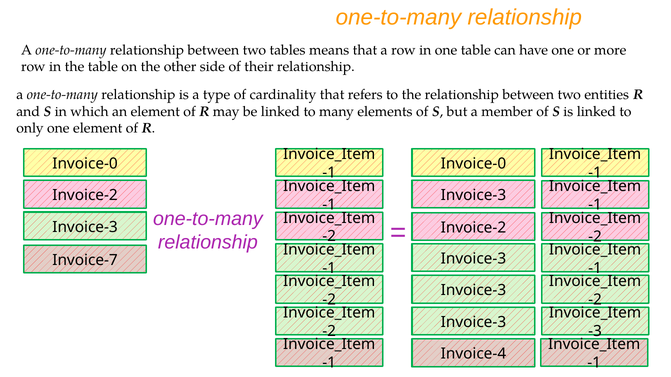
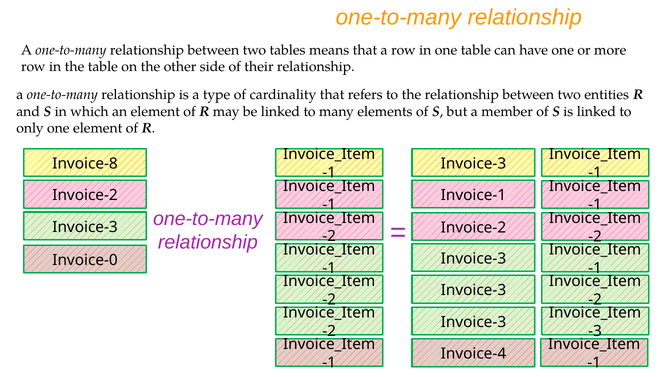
Invoice-0: Invoice-0 -> Invoice-8 (85, 164)
Invoice-0: Invoice-0 -> Invoice-3 (473, 164)
Invoice-3: Invoice-3 -> Invoice-1 (473, 195)
Invoice-7: Invoice-7 -> Invoice-0 (85, 260)
